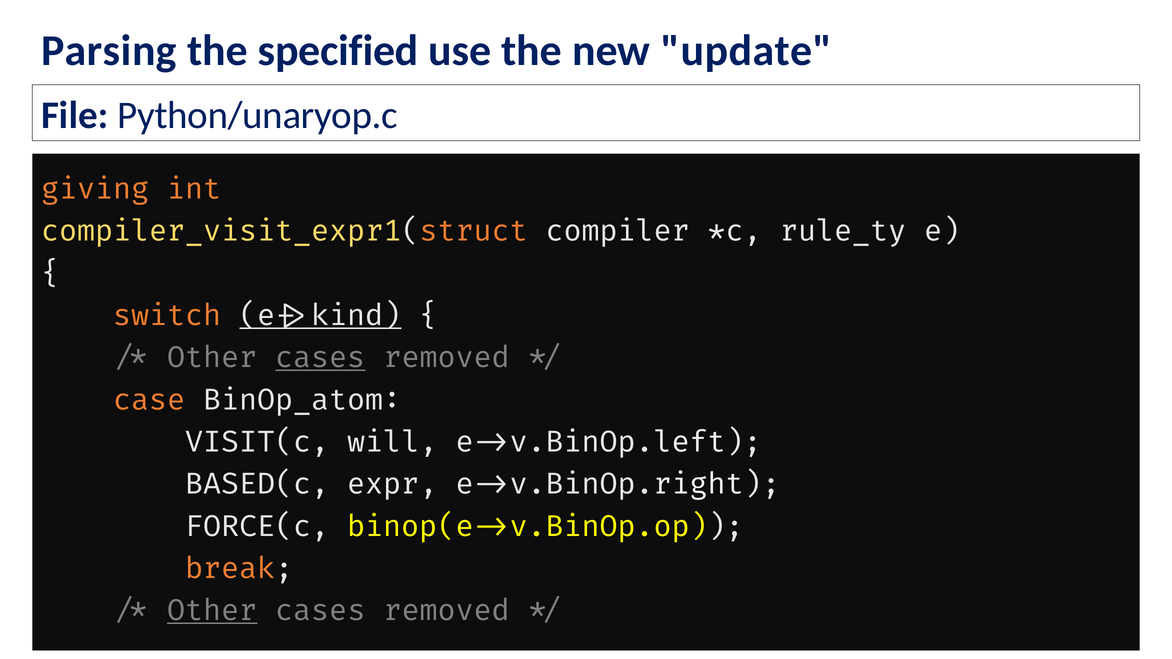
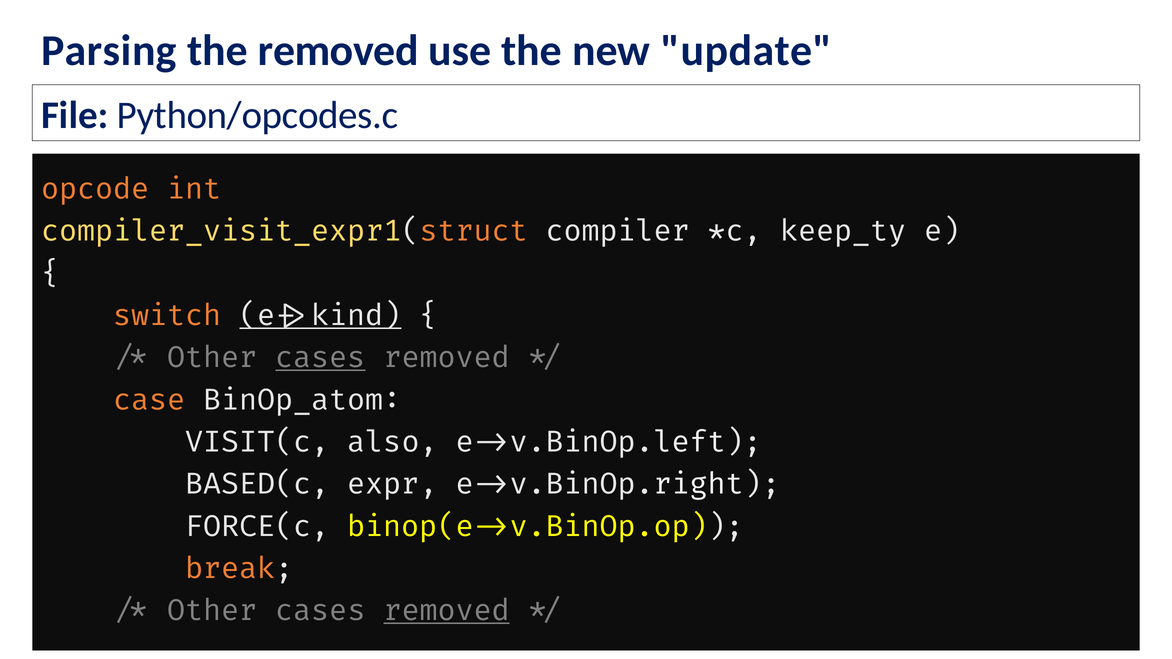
the specified: specified -> removed (338, 51)
Python/unaryop.c: Python/unaryop.c -> Python/opcodes.c (258, 116)
giving: giving -> opcode (95, 189)
rule_ty: rule_ty -> keep_ty (843, 231)
will: will -> also (392, 442)
Other underline: present -> none (212, 611)
removed underline: none -> present (447, 611)
